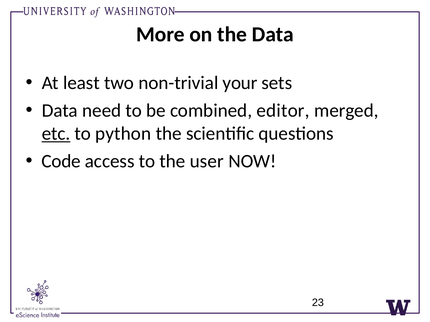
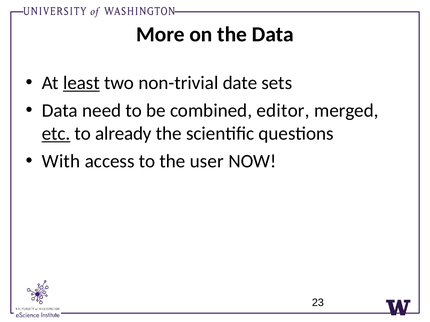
least underline: none -> present (81, 83)
your: your -> date (240, 83)
python: python -> already (123, 134)
Code: Code -> With (61, 161)
